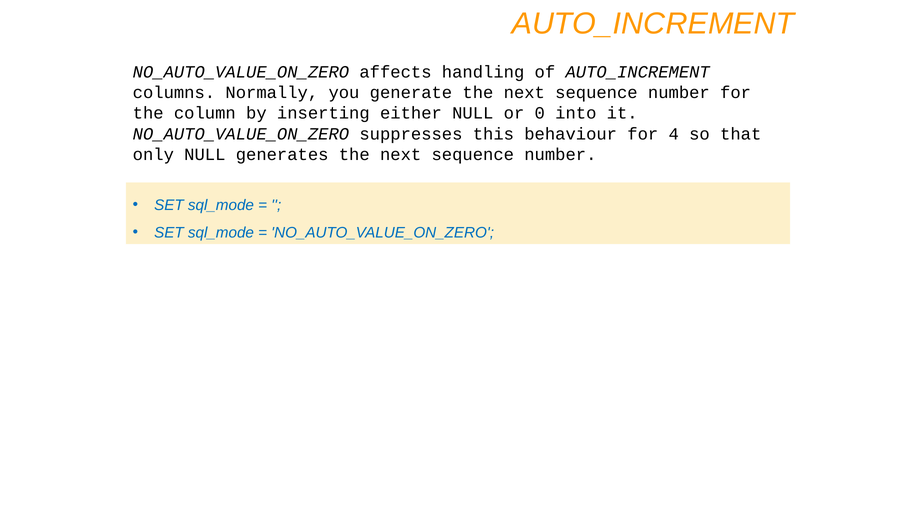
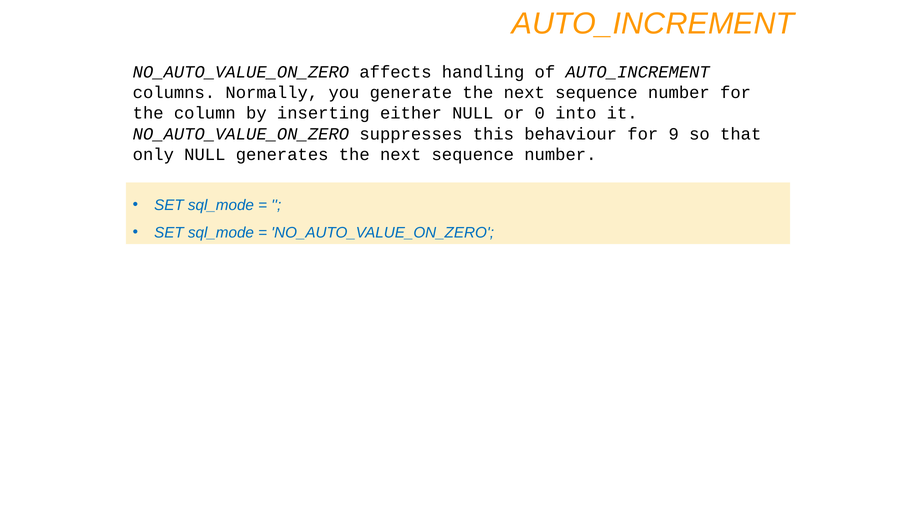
4: 4 -> 9 (674, 134)
